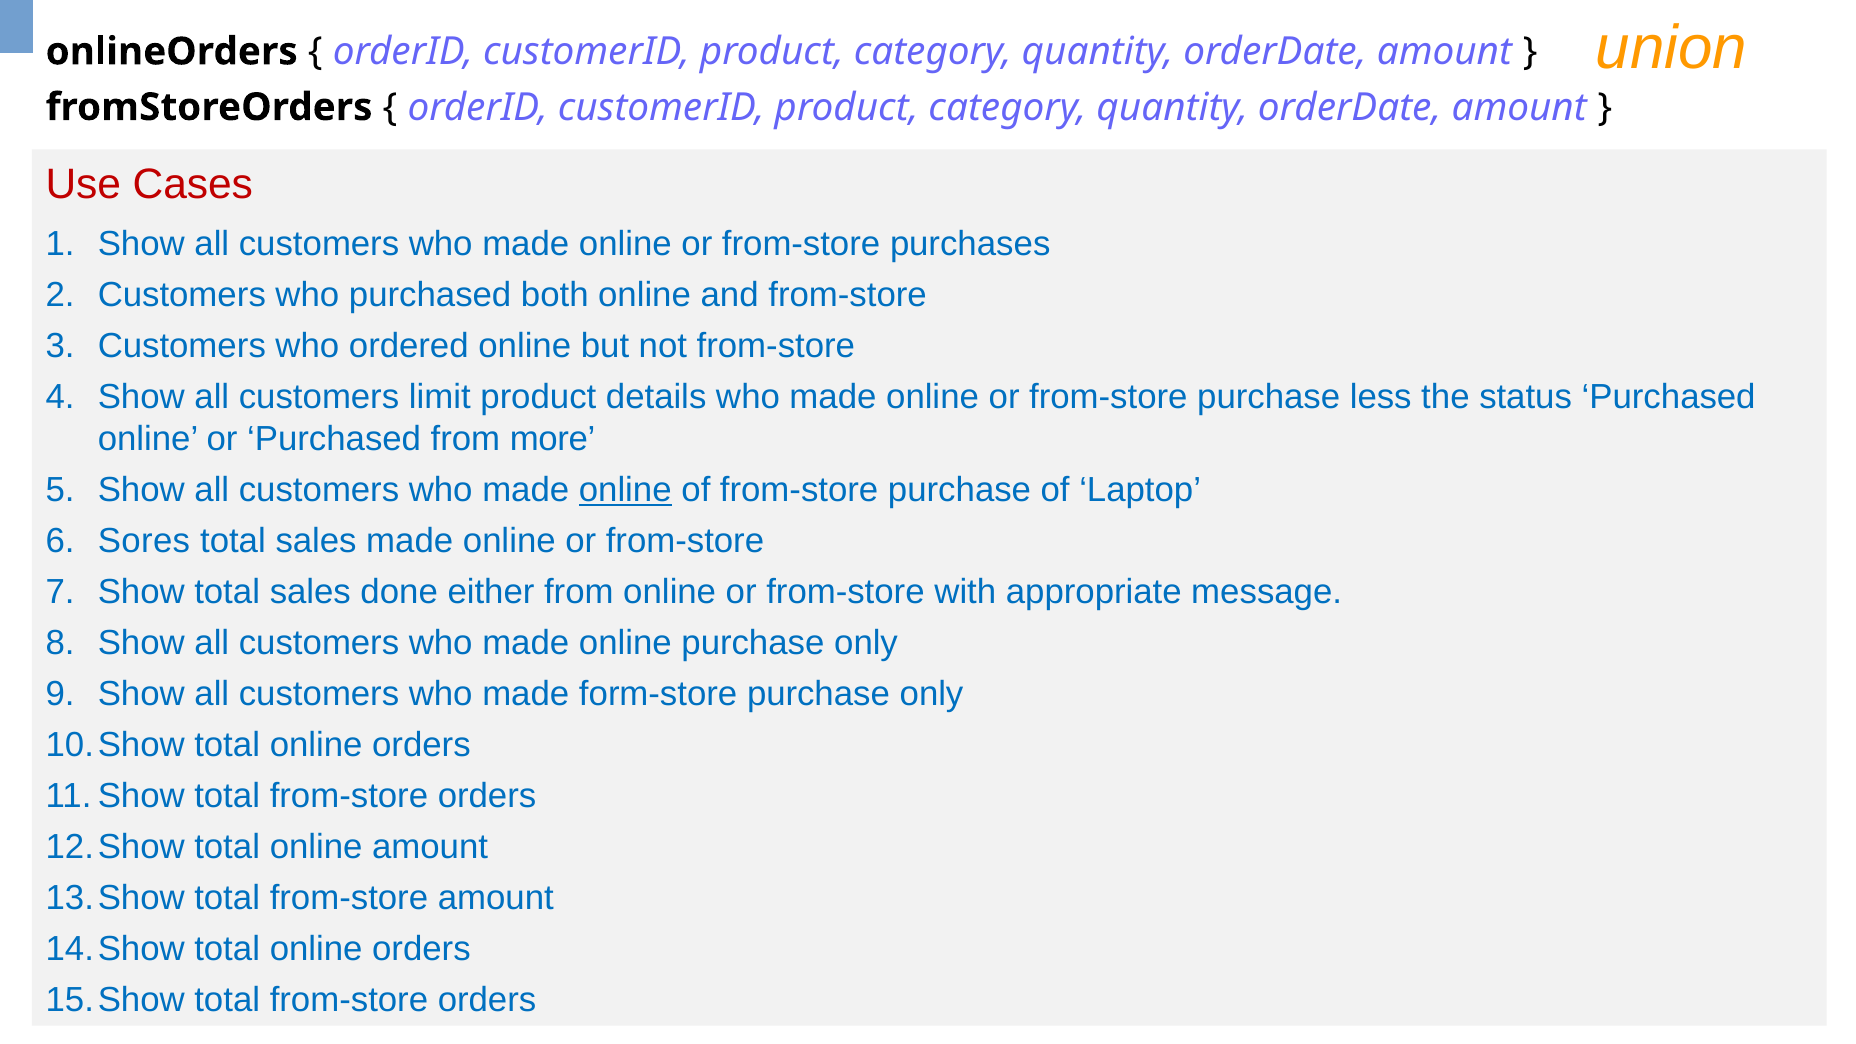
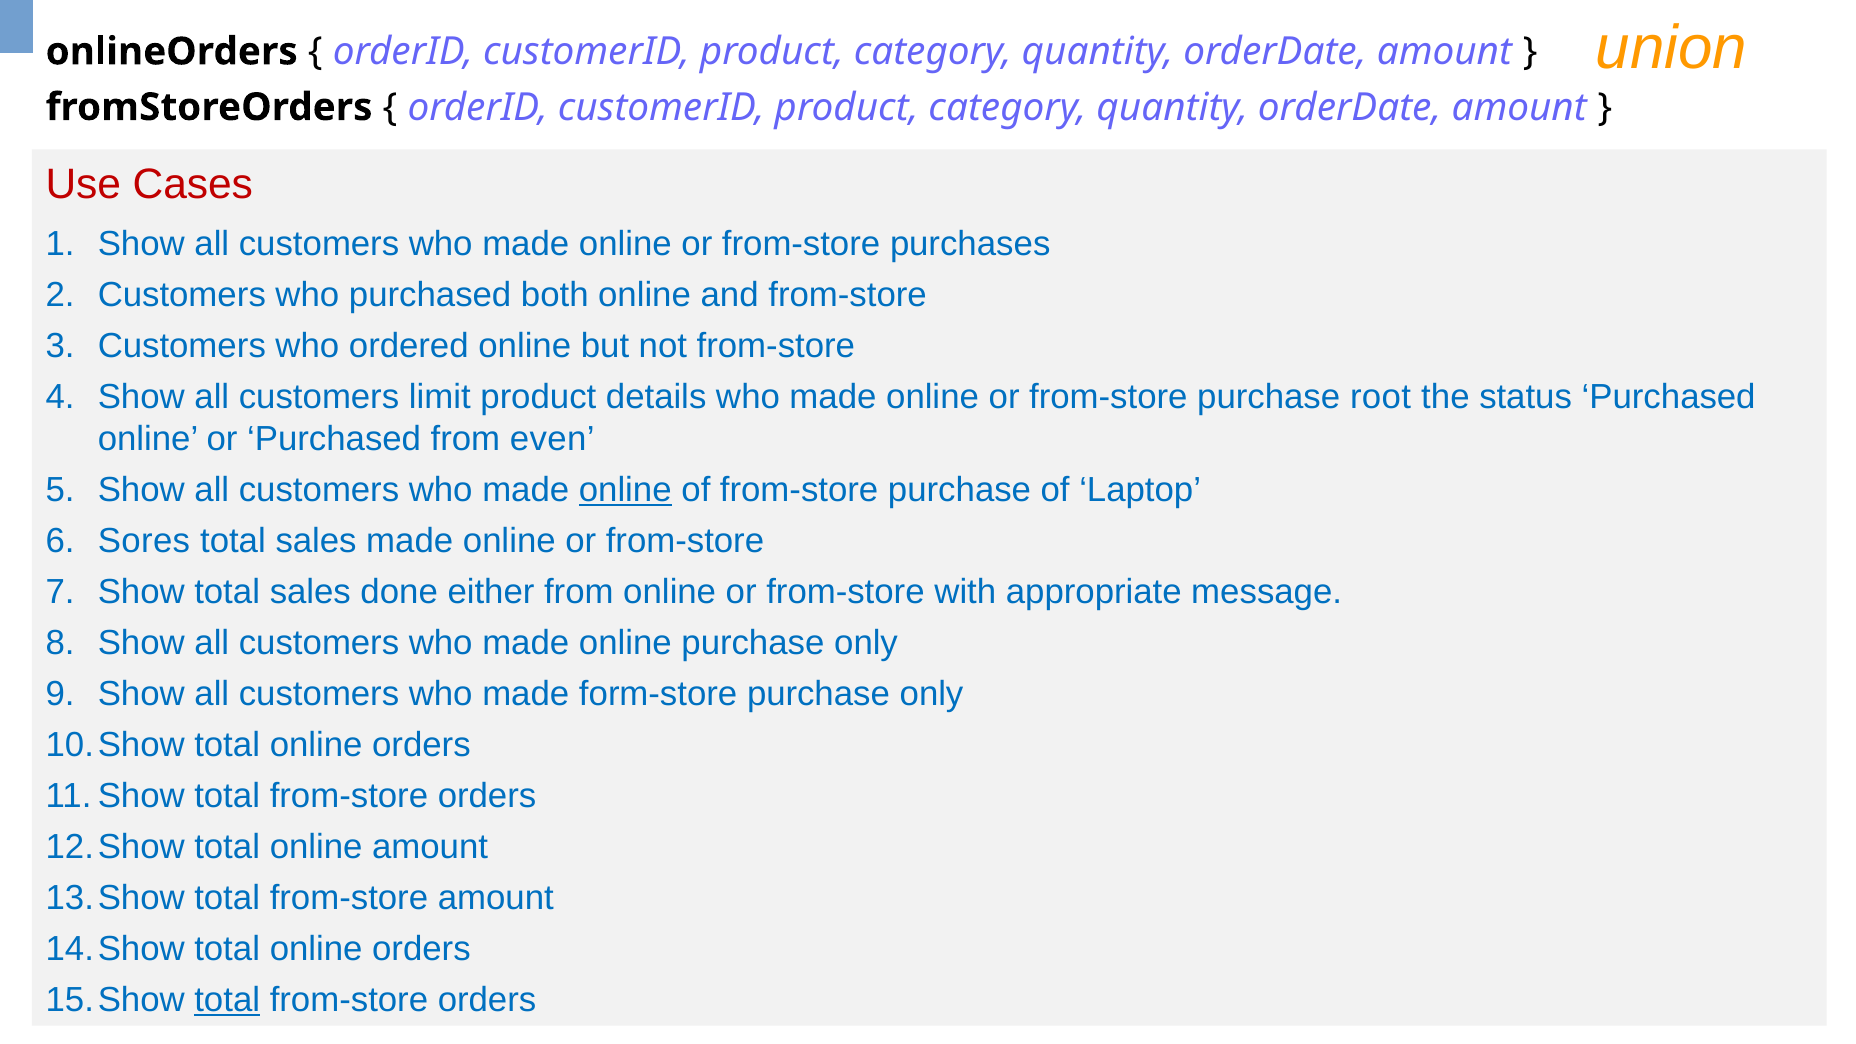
less: less -> root (1381, 397)
more: more -> even (552, 439)
total underline: none -> present (227, 1000)
